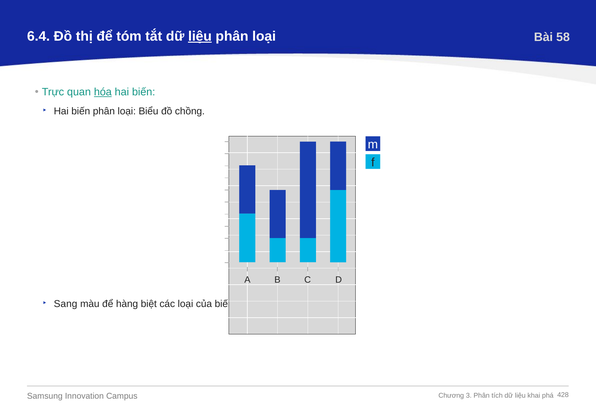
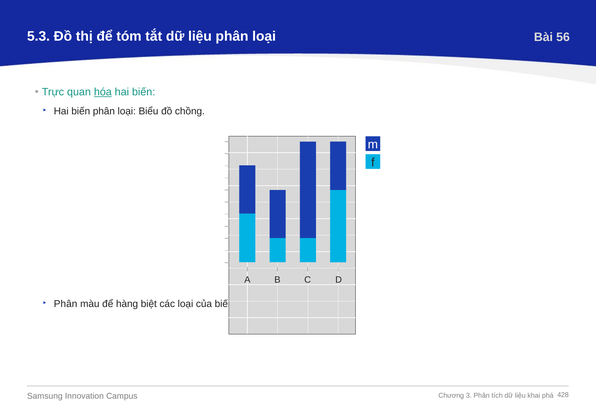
6.4: 6.4 -> 5.3 (39, 36)
liệu underline: present -> none (200, 36)
58: 58 -> 56 (563, 37)
Sang: Sang -> Phân (66, 304)
